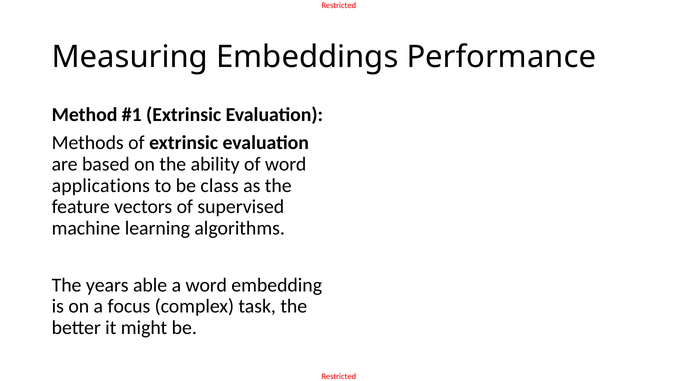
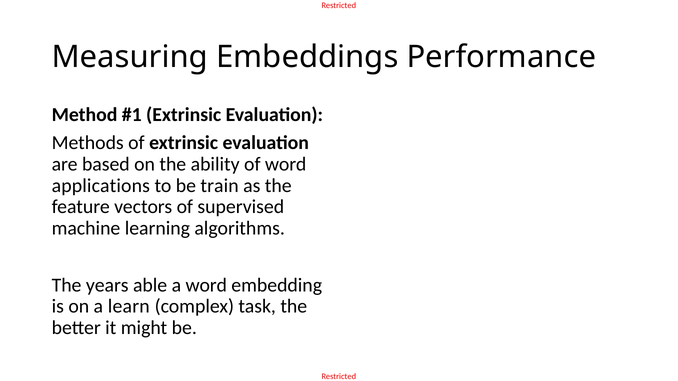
class: class -> train (220, 186)
focus: focus -> learn (129, 307)
